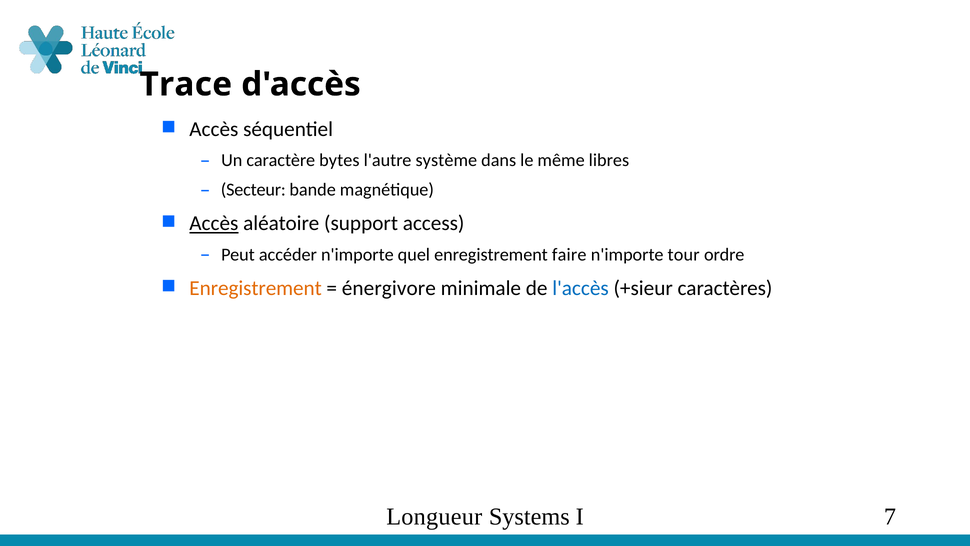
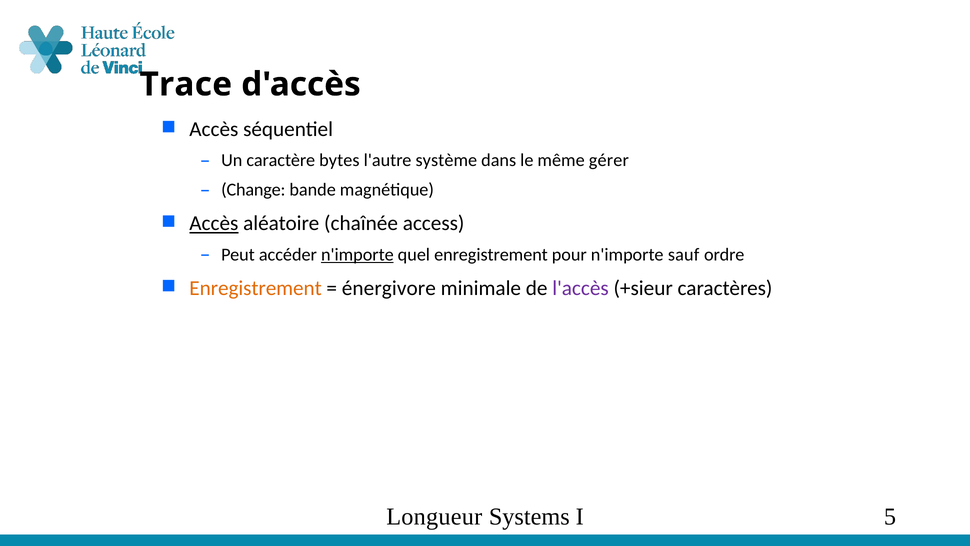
libres: libres -> gérer (609, 160)
Secteur: Secteur -> Change (253, 190)
support: support -> chaînée (361, 223)
n'importe underline: none -> present (357, 255)
faire: faire -> pour (569, 255)
tour: tour -> sauf (684, 255)
l'accès colour: blue -> purple (581, 288)
7: 7 -> 5 (890, 516)
